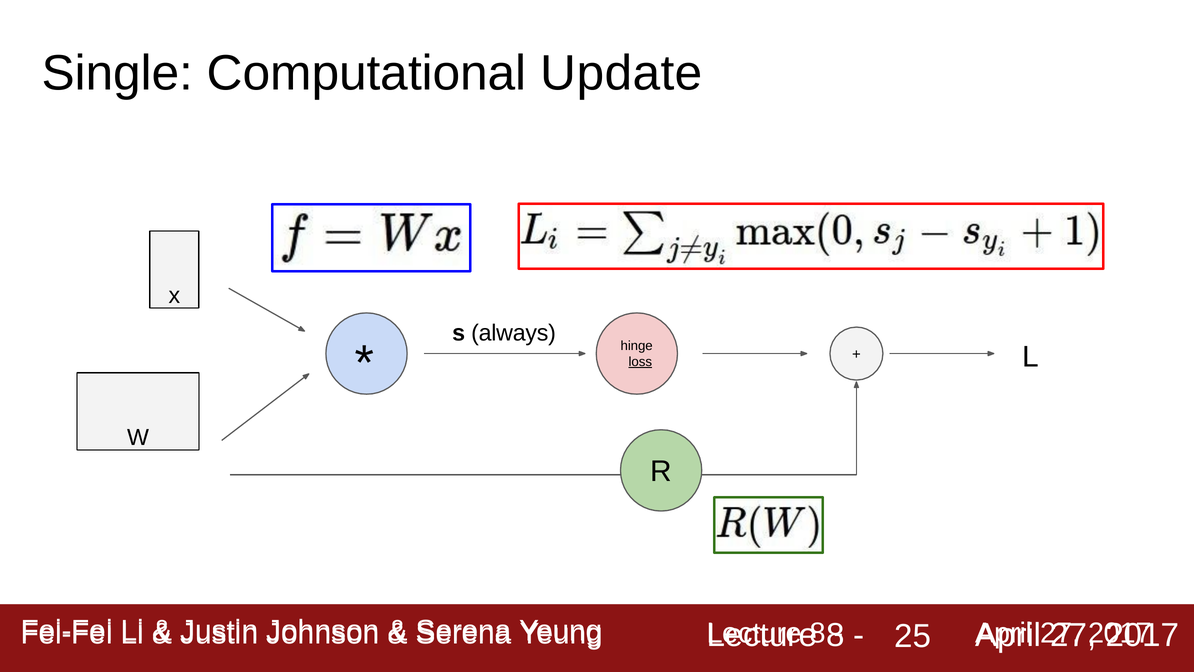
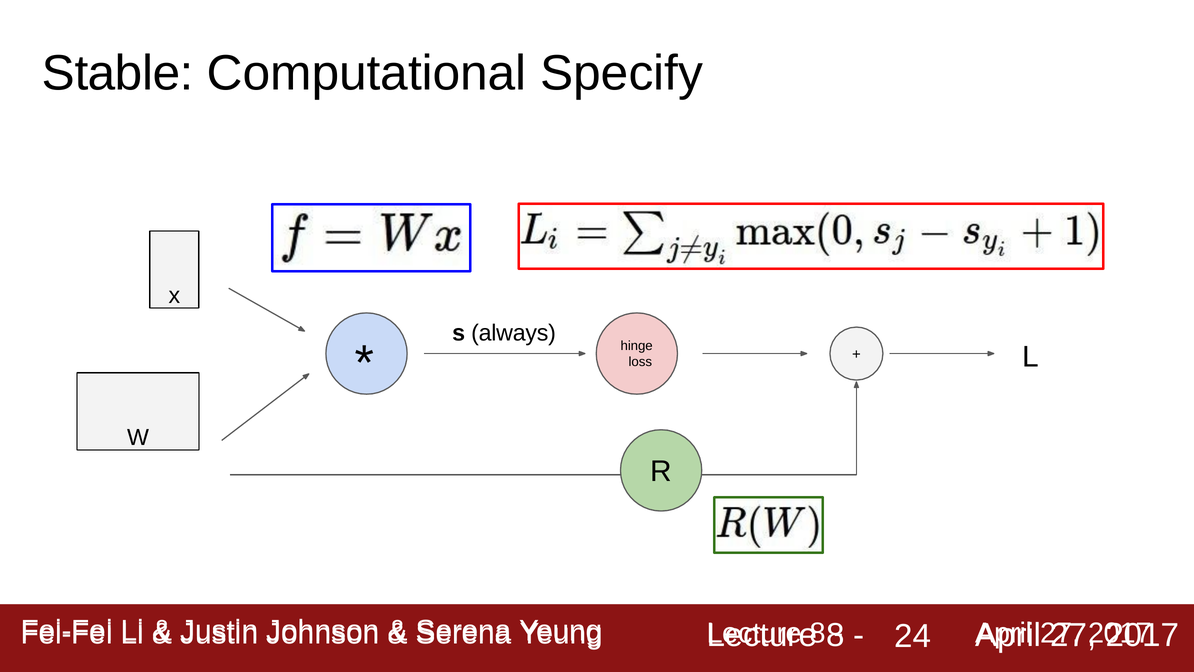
Single: Single -> Stable (118, 73)
Update: Update -> Specify (622, 73)
loss underline: present -> none (640, 361)
25: 25 -> 24 (913, 636)
